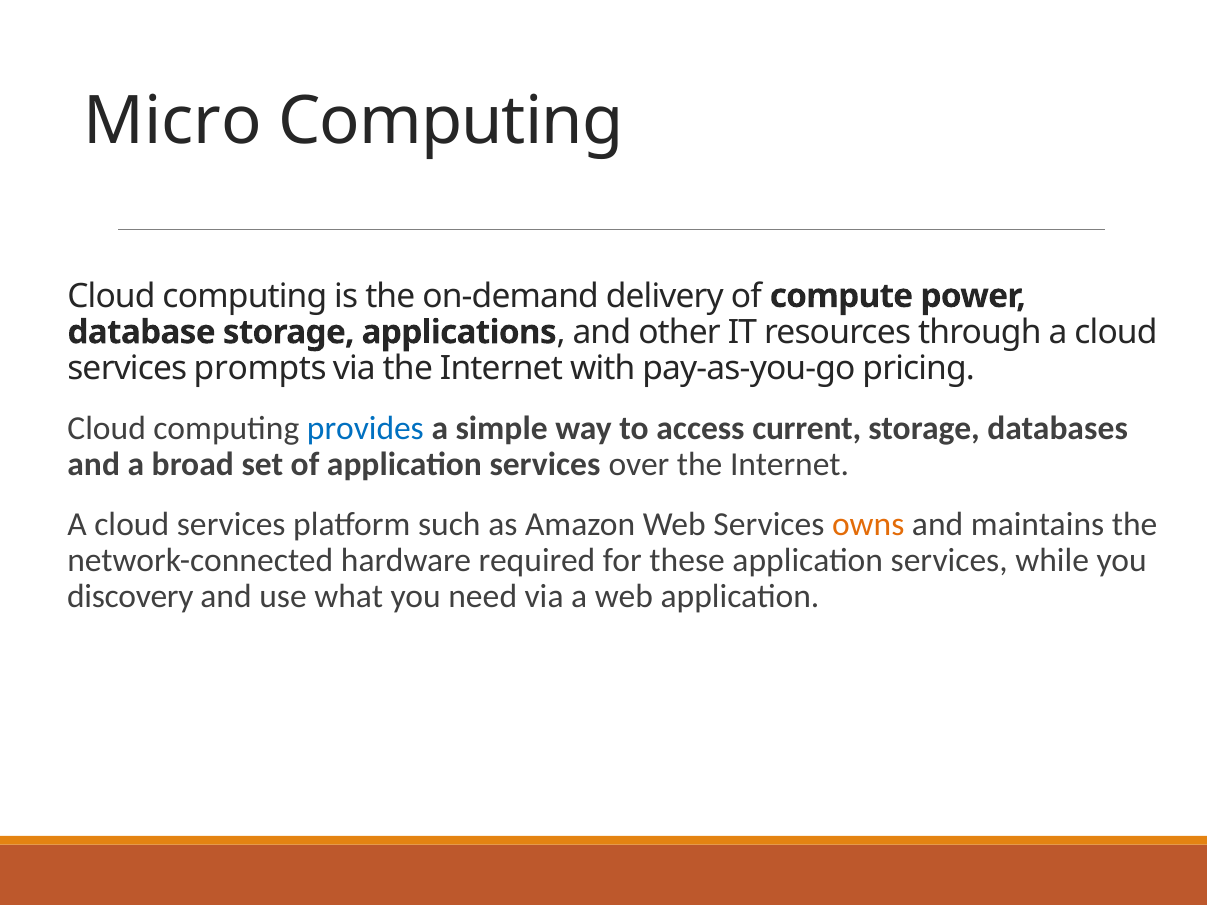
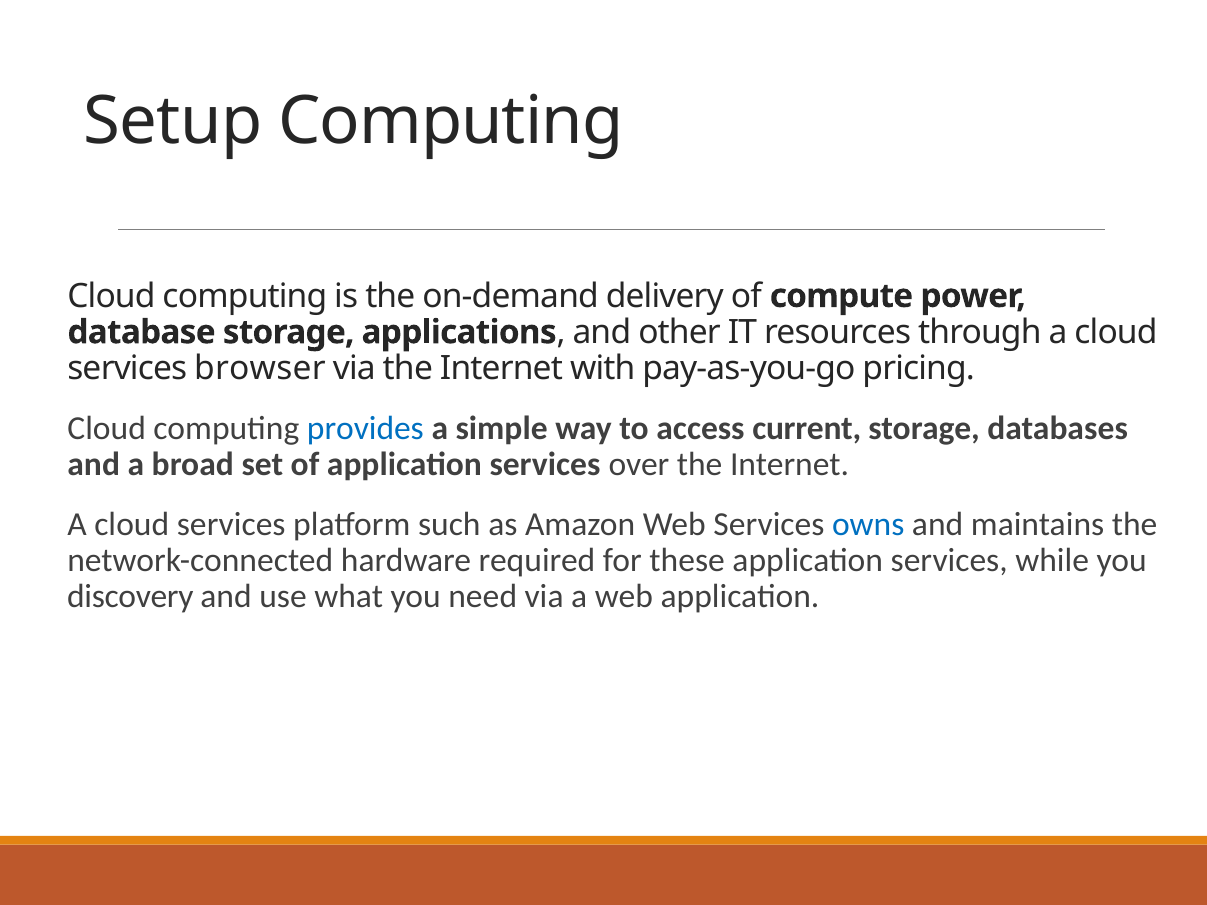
Micro: Micro -> Setup (173, 122)
prompts: prompts -> browser (260, 369)
owns colour: orange -> blue (868, 524)
